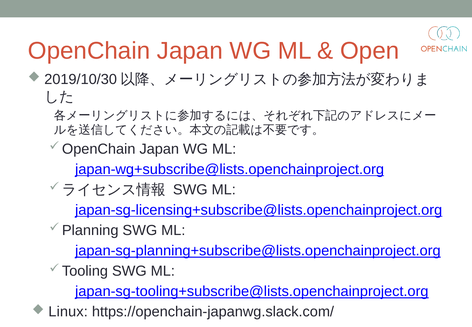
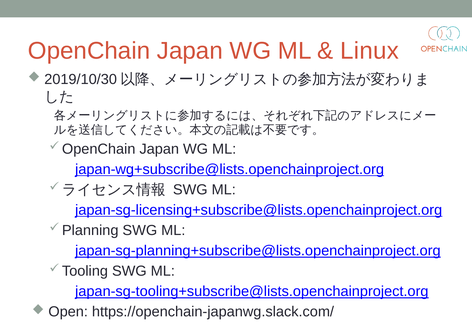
Open: Open -> Linux (370, 51)
Linux: Linux -> Open (68, 312)
